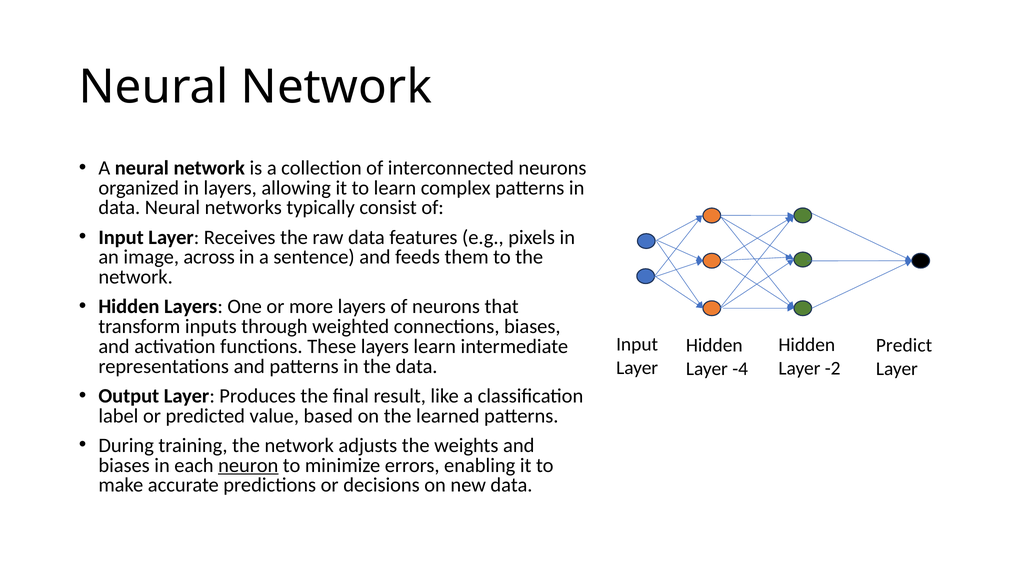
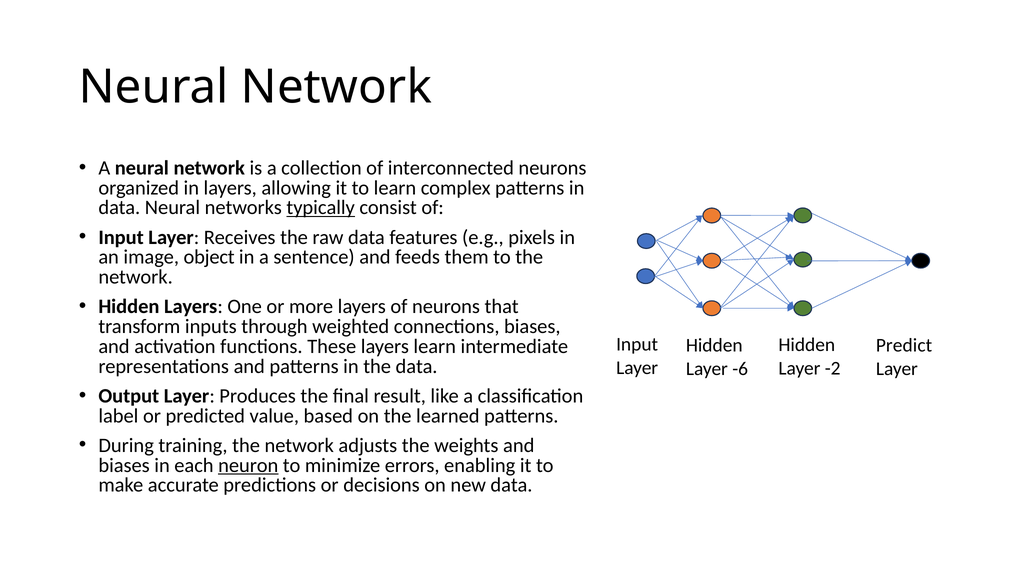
typically underline: none -> present (321, 208)
across: across -> object (209, 258)
-4: -4 -> -6 (740, 369)
